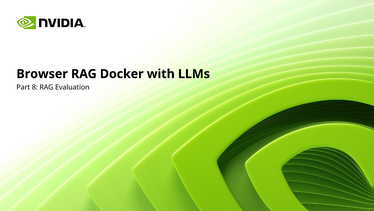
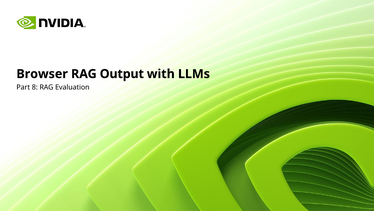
Docker: Docker -> Output (122, 74)
